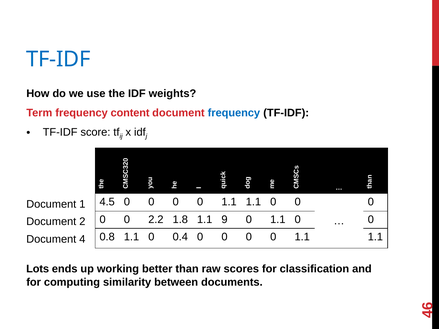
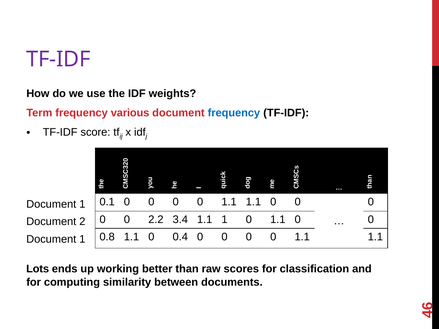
TF-IDF colour: blue -> purple (58, 59)
content: content -> various (130, 113)
4.5: 4.5 -> 0.1 (107, 202)
1.8: 1.8 -> 3.4 (180, 220)
1.1 9: 9 -> 1 (224, 220)
4: 4 -> 1 (82, 240)
